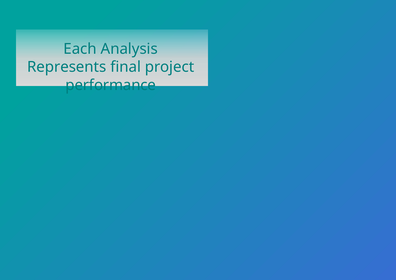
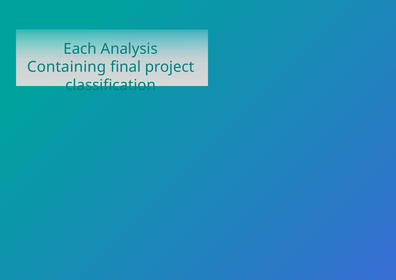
Represents: Represents -> Containing (67, 67)
performance: performance -> classification (111, 85)
